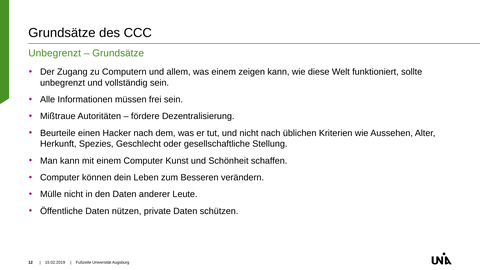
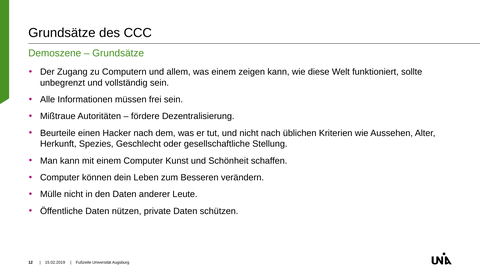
Unbegrenzt: Unbegrenzt -> Demoszene (55, 53)
